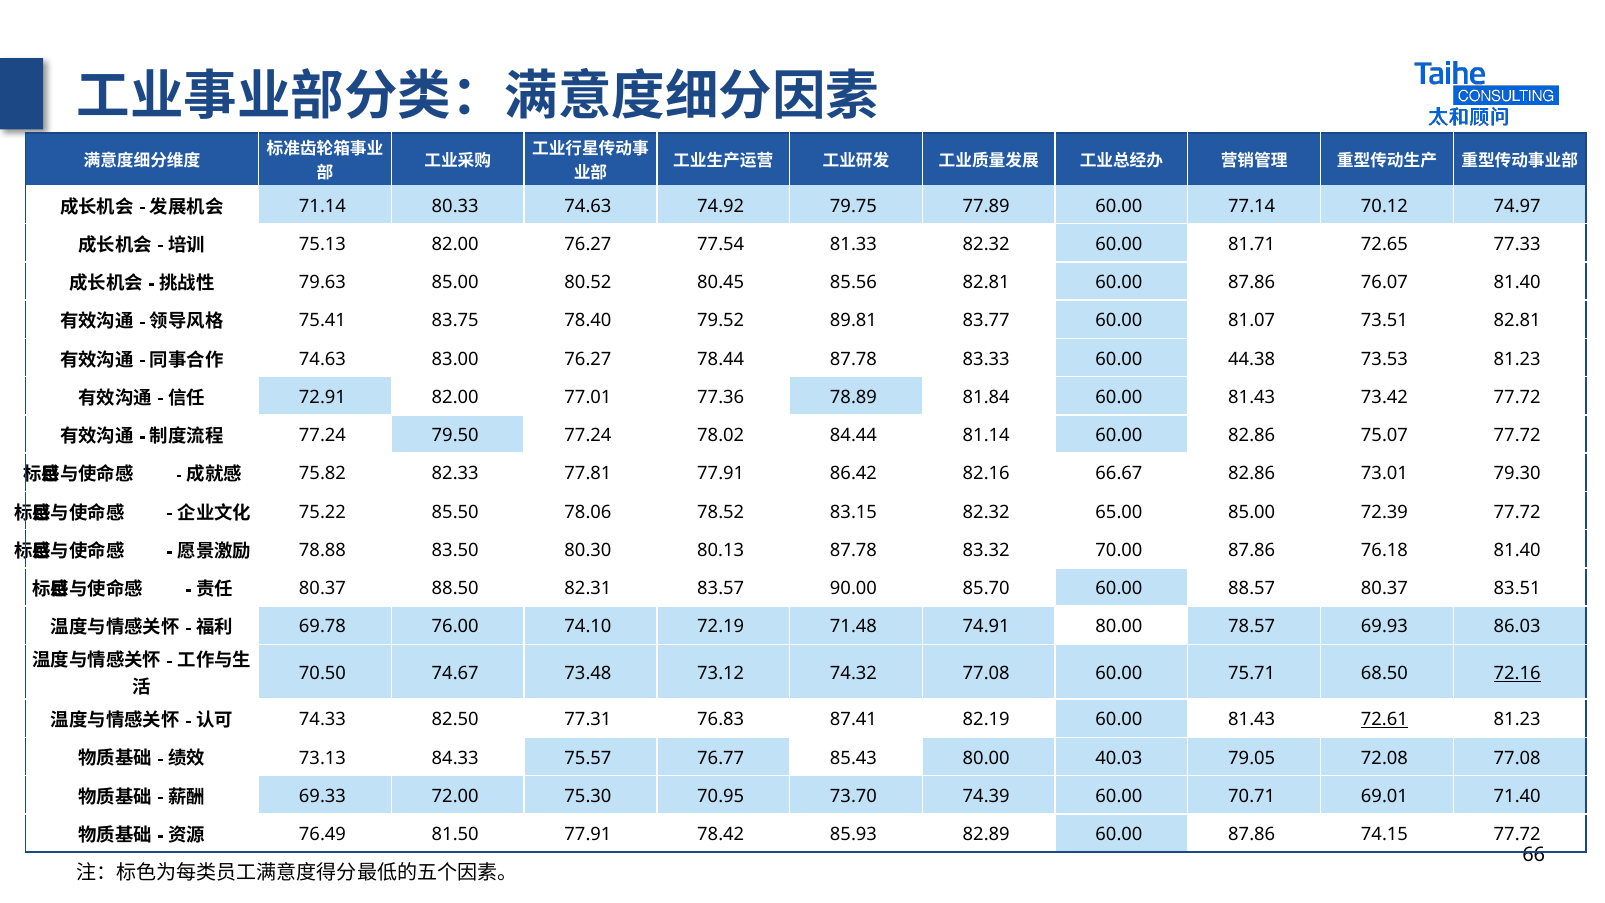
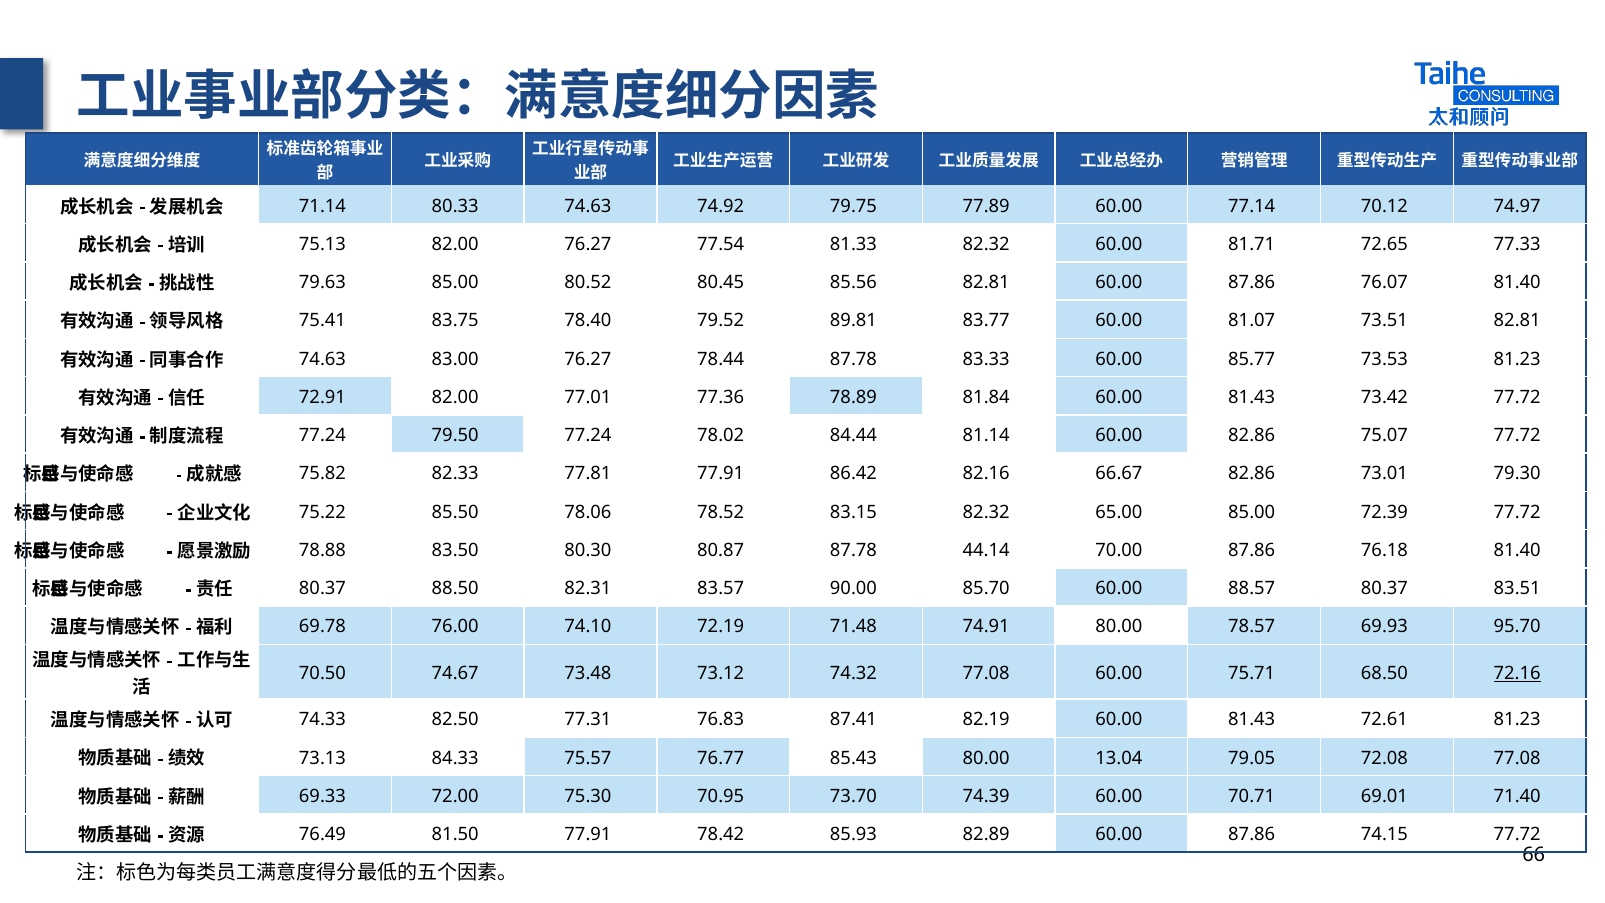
44.38: 44.38 -> 85.77 (1252, 359)
80.13: 80.13 -> 80.87 (721, 550)
83.32: 83.32 -> 44.14 (986, 550)
86.03: 86.03 -> 95.70 (1517, 627)
72.61 underline: present -> none (1384, 720)
40.03: 40.03 -> 13.04 (1119, 758)
